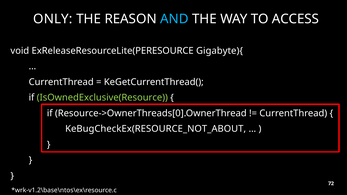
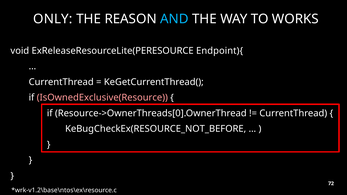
ACCESS: ACCESS -> WORKS (295, 19)
Gigabyte){: Gigabyte){ -> Endpoint){ (220, 51)
IsOwnedExclusive(Resource colour: light green -> pink (102, 98)
KeBugCheckEx(RESOURCE_NOT_ABOUT: KeBugCheckEx(RESOURCE_NOT_ABOUT -> KeBugCheckEx(RESOURCE_NOT_BEFORE (156, 129)
